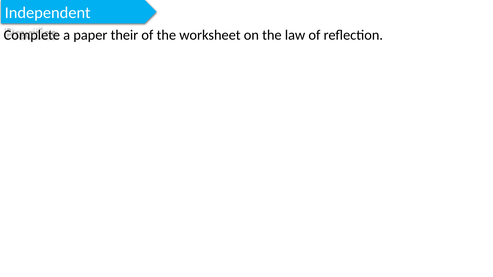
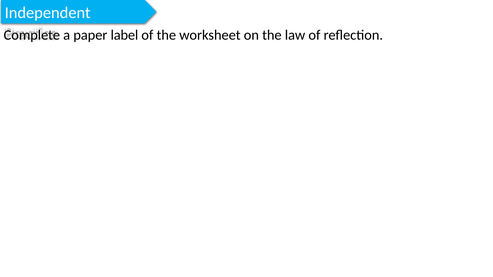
their: their -> label (124, 35)
